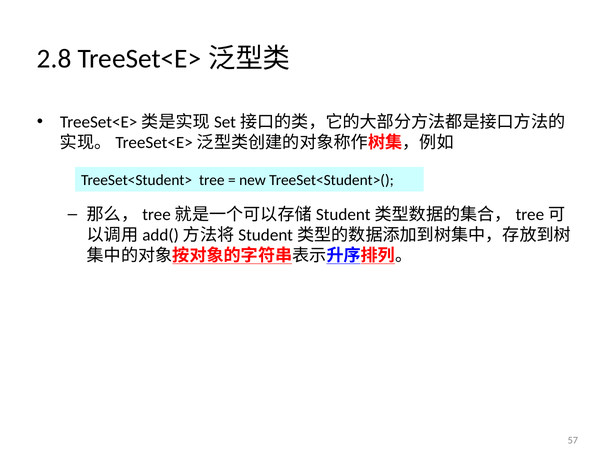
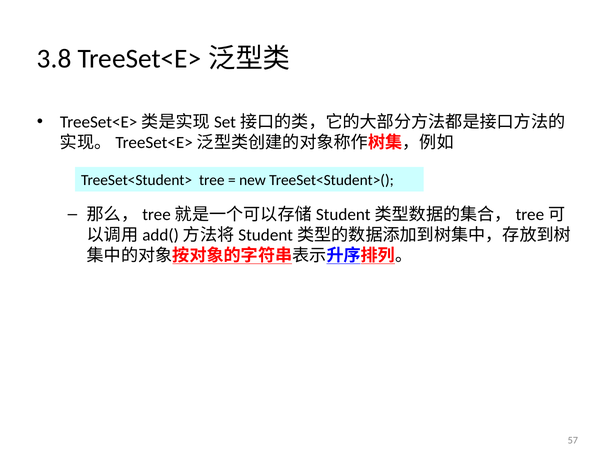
2.8: 2.8 -> 3.8 (54, 59)
